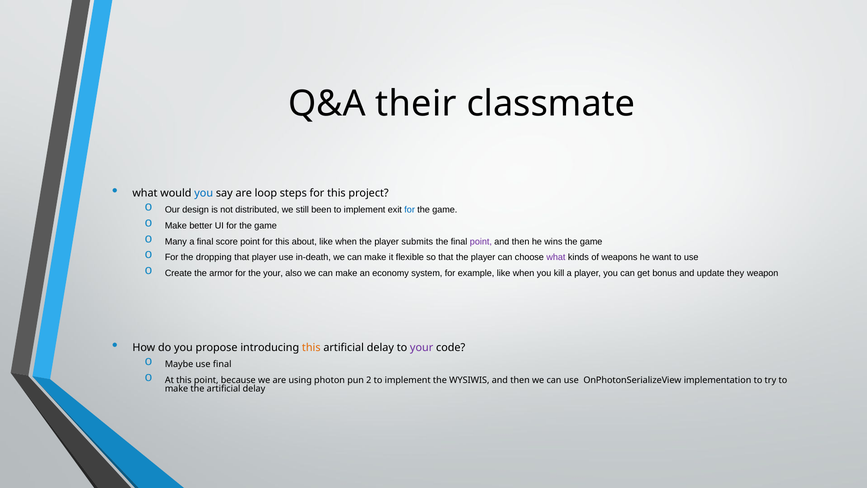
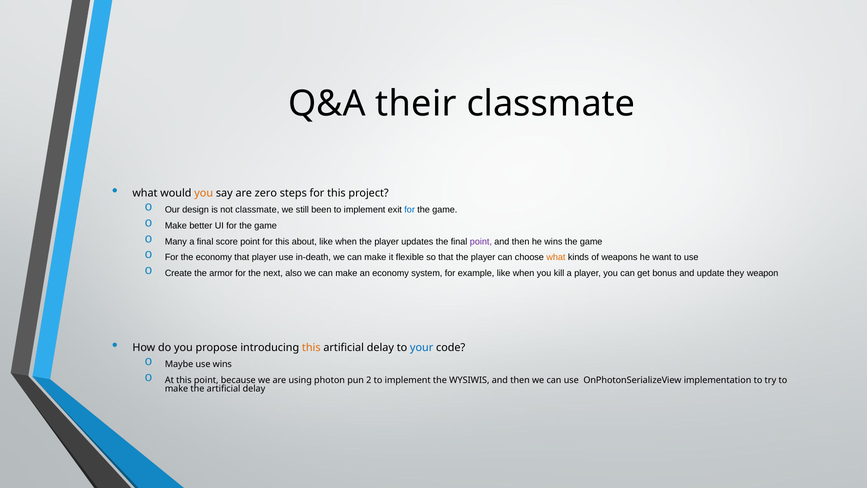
you colour: blue -> orange (204, 193)
loop: loop -> zero (266, 193)
not distributed: distributed -> classmate (257, 210)
submits: submits -> updates (417, 241)
the dropping: dropping -> economy (214, 257)
what colour: purple -> orange (556, 257)
the your: your -> next (273, 273)
your colour: purple -> blue (422, 348)
use final: final -> wins (222, 364)
